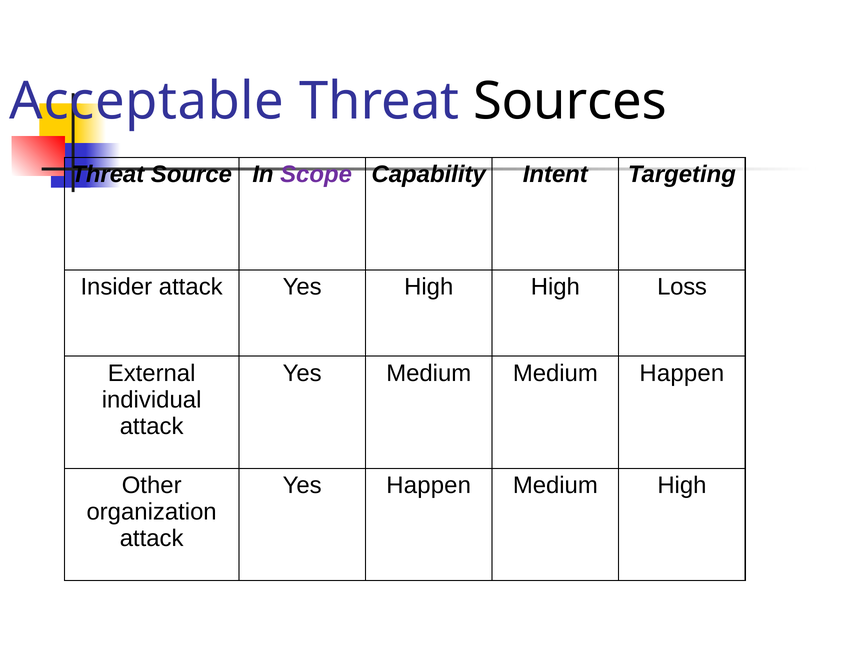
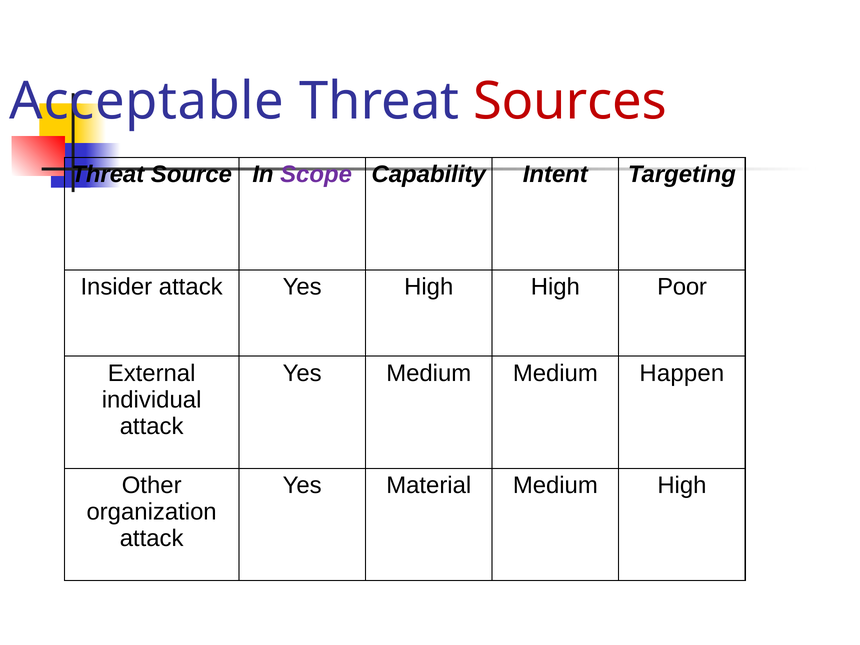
Sources colour: black -> red (570, 101)
Loss: Loss -> Poor (682, 287)
Yes Happen: Happen -> Material (429, 485)
